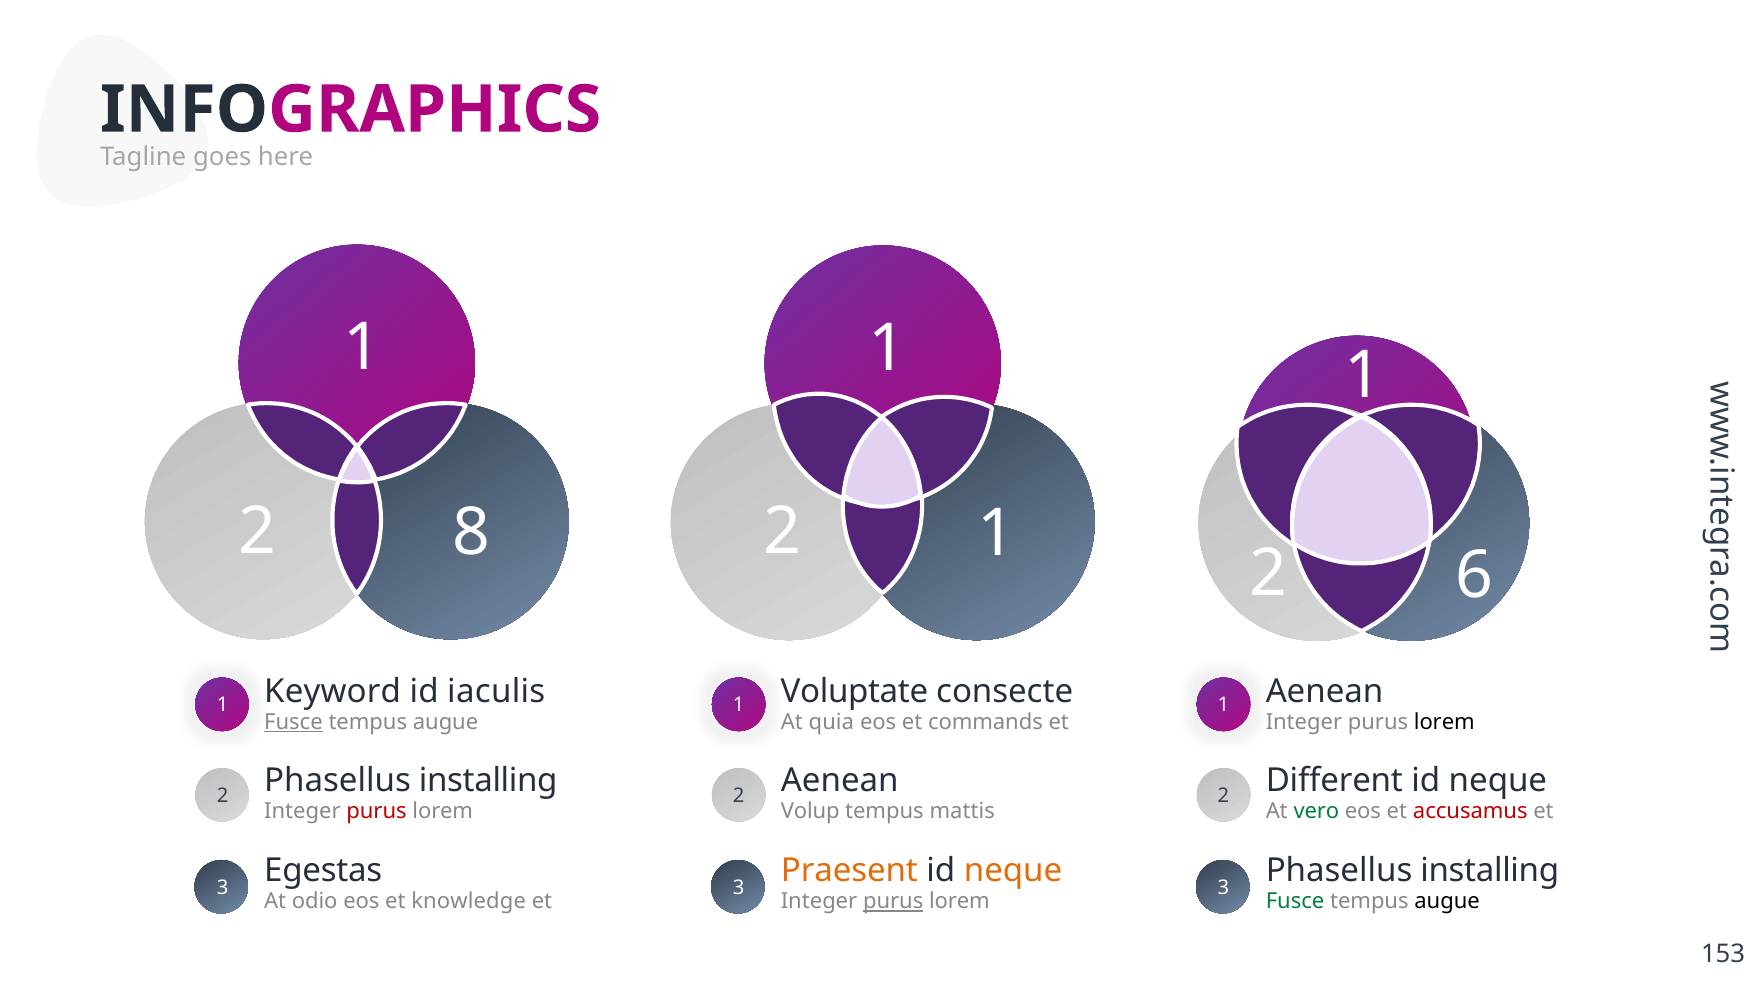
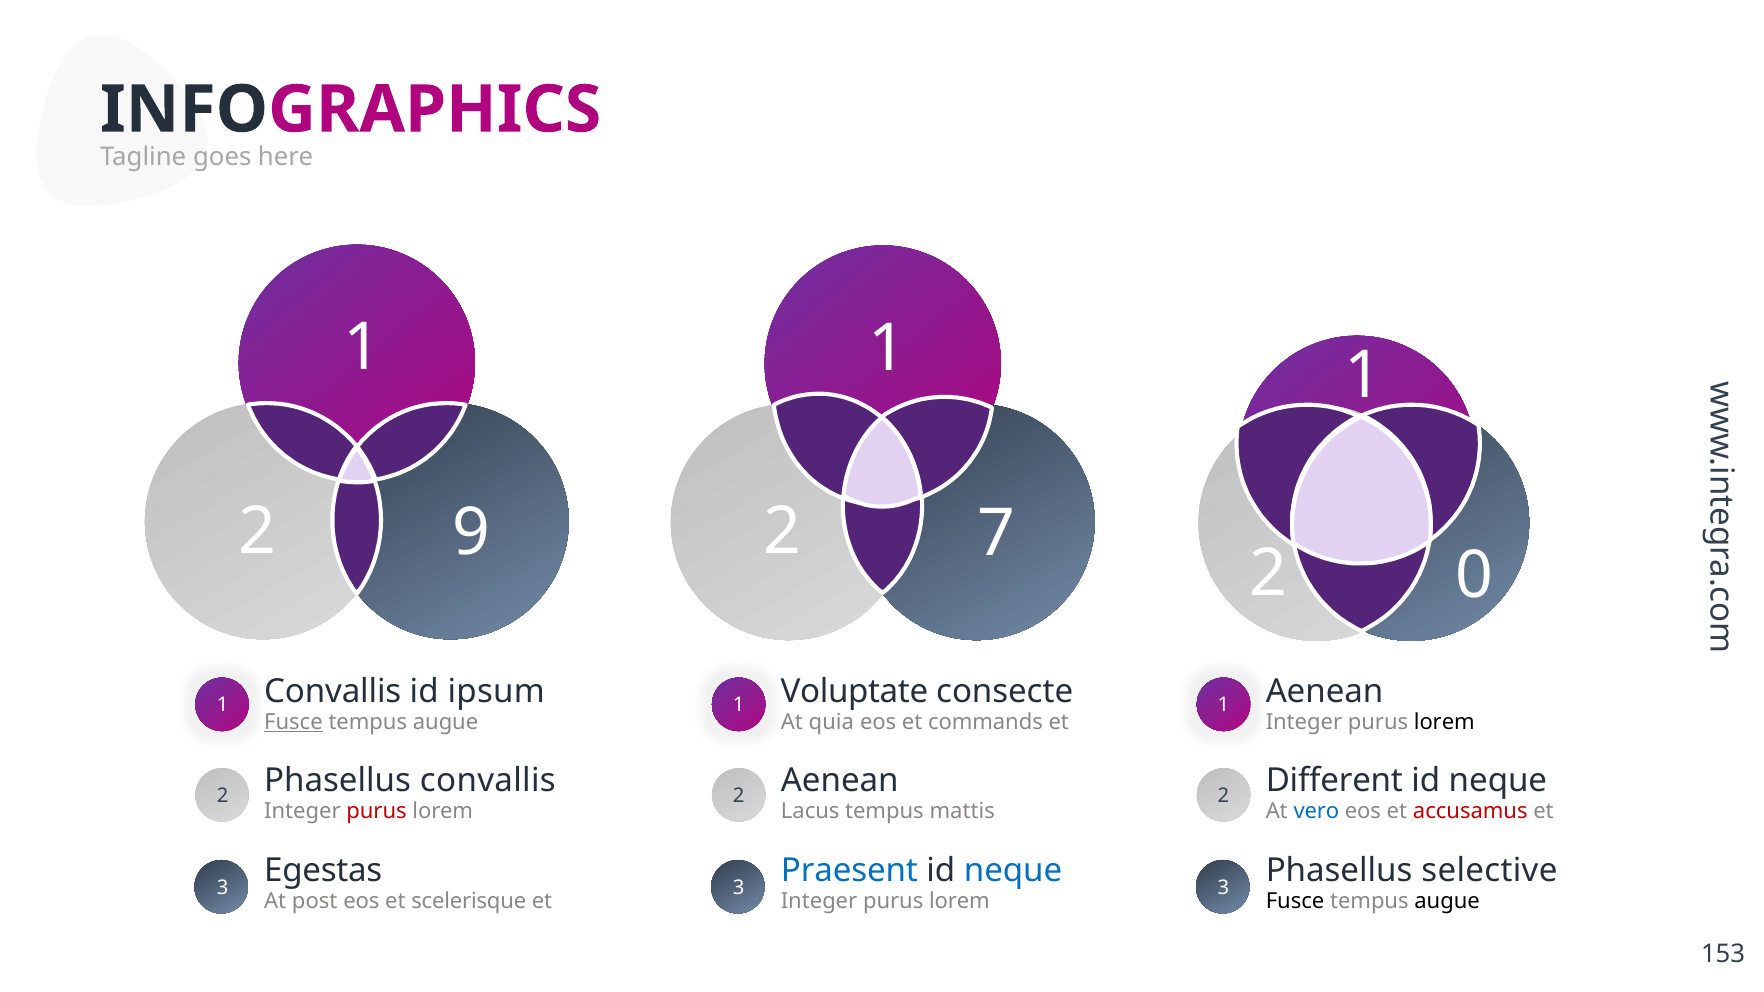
8: 8 -> 9 (472, 533)
2 1: 1 -> 7 (997, 534)
6: 6 -> 0 (1474, 576)
Keyword: Keyword -> Convallis (333, 691)
iaculis: iaculis -> ipsum (496, 691)
installing: installing -> convallis (488, 781)
Volup: Volup -> Lacus (810, 812)
vero colour: green -> blue (1316, 812)
Praesent colour: orange -> blue (849, 871)
neque colour: orange -> blue (1013, 871)
installing: installing -> selective (1489, 871)
odio: odio -> post (315, 902)
knowledge: knowledge -> scelerisque (469, 902)
purus underline: present -> none (893, 902)
Fusce colour: green -> black (1295, 902)
